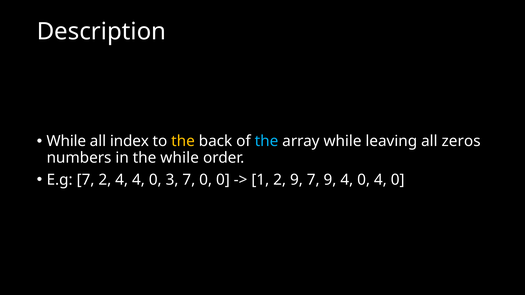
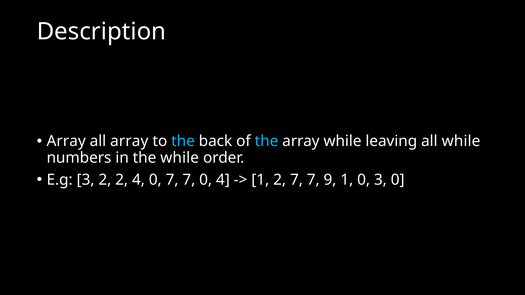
While: While -> Array (66, 141)
all index: index -> array (129, 141)
the colour: yellow -> light blue (183, 141)
all zeros: zeros -> while (461, 141)
E.g 7: 7 -> 3 (86, 180)
2 4: 4 -> 2 (122, 180)
0 3: 3 -> 7 (172, 180)
0 0: 0 -> 4 (223, 180)
2 9: 9 -> 7 (296, 180)
9 4: 4 -> 1 (347, 180)
0 4: 4 -> 3 (380, 180)
